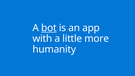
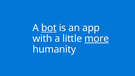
more underline: none -> present (97, 39)
